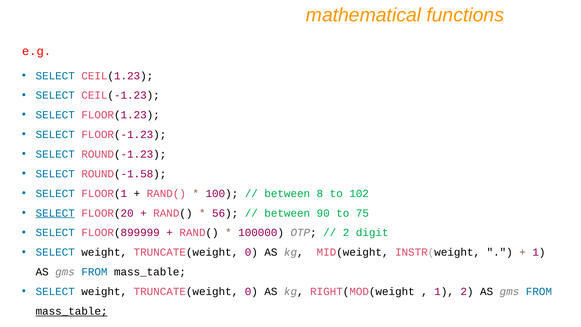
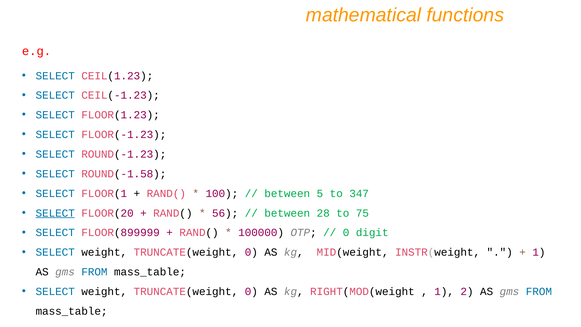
8: 8 -> 5 (320, 193)
102: 102 -> 347 (359, 193)
90: 90 -> 28 (323, 213)
2: 2 -> 0 (346, 233)
mass_table underline: present -> none (72, 311)
